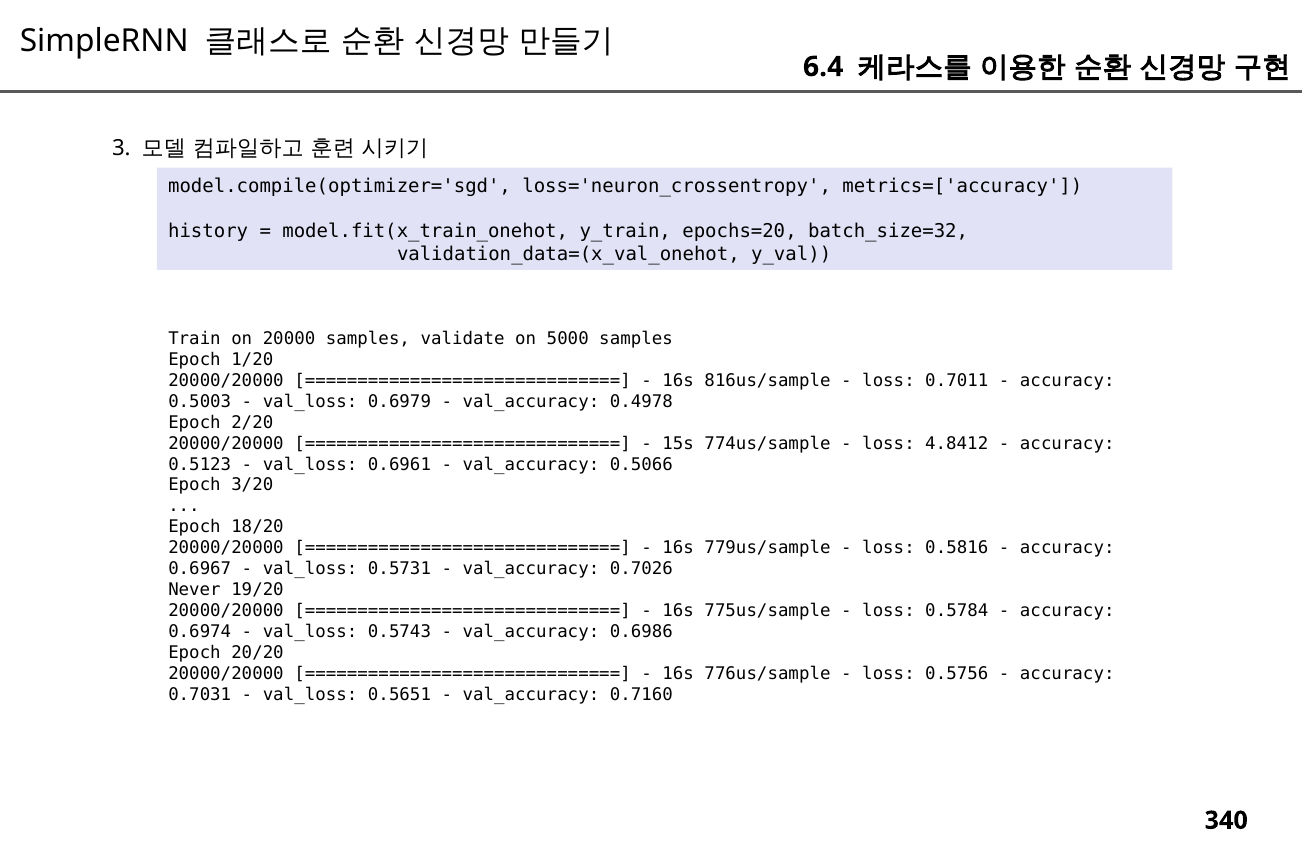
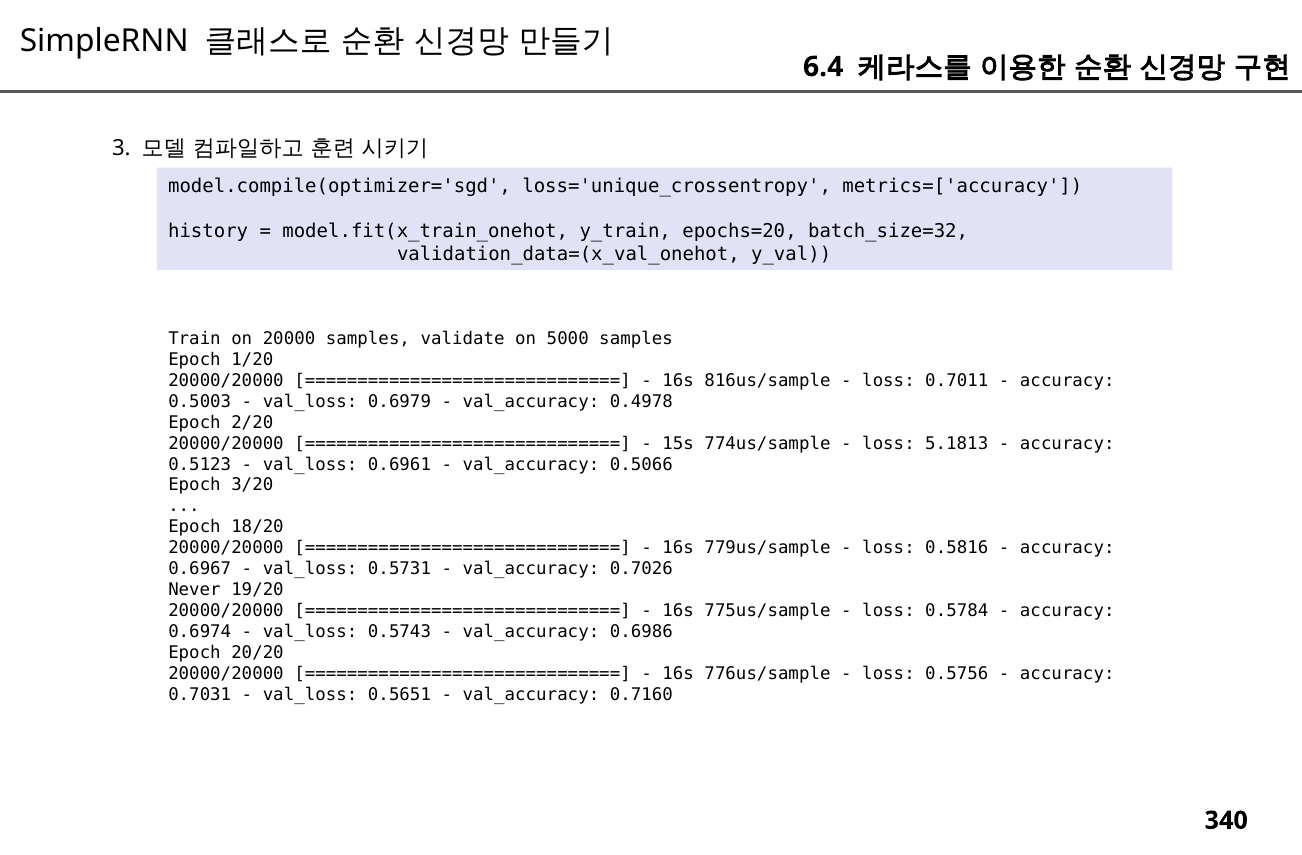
loss='neuron_crossentropy: loss='neuron_crossentropy -> loss='unique_crossentropy (677, 186)
4.8412: 4.8412 -> 5.1813 (957, 443)
